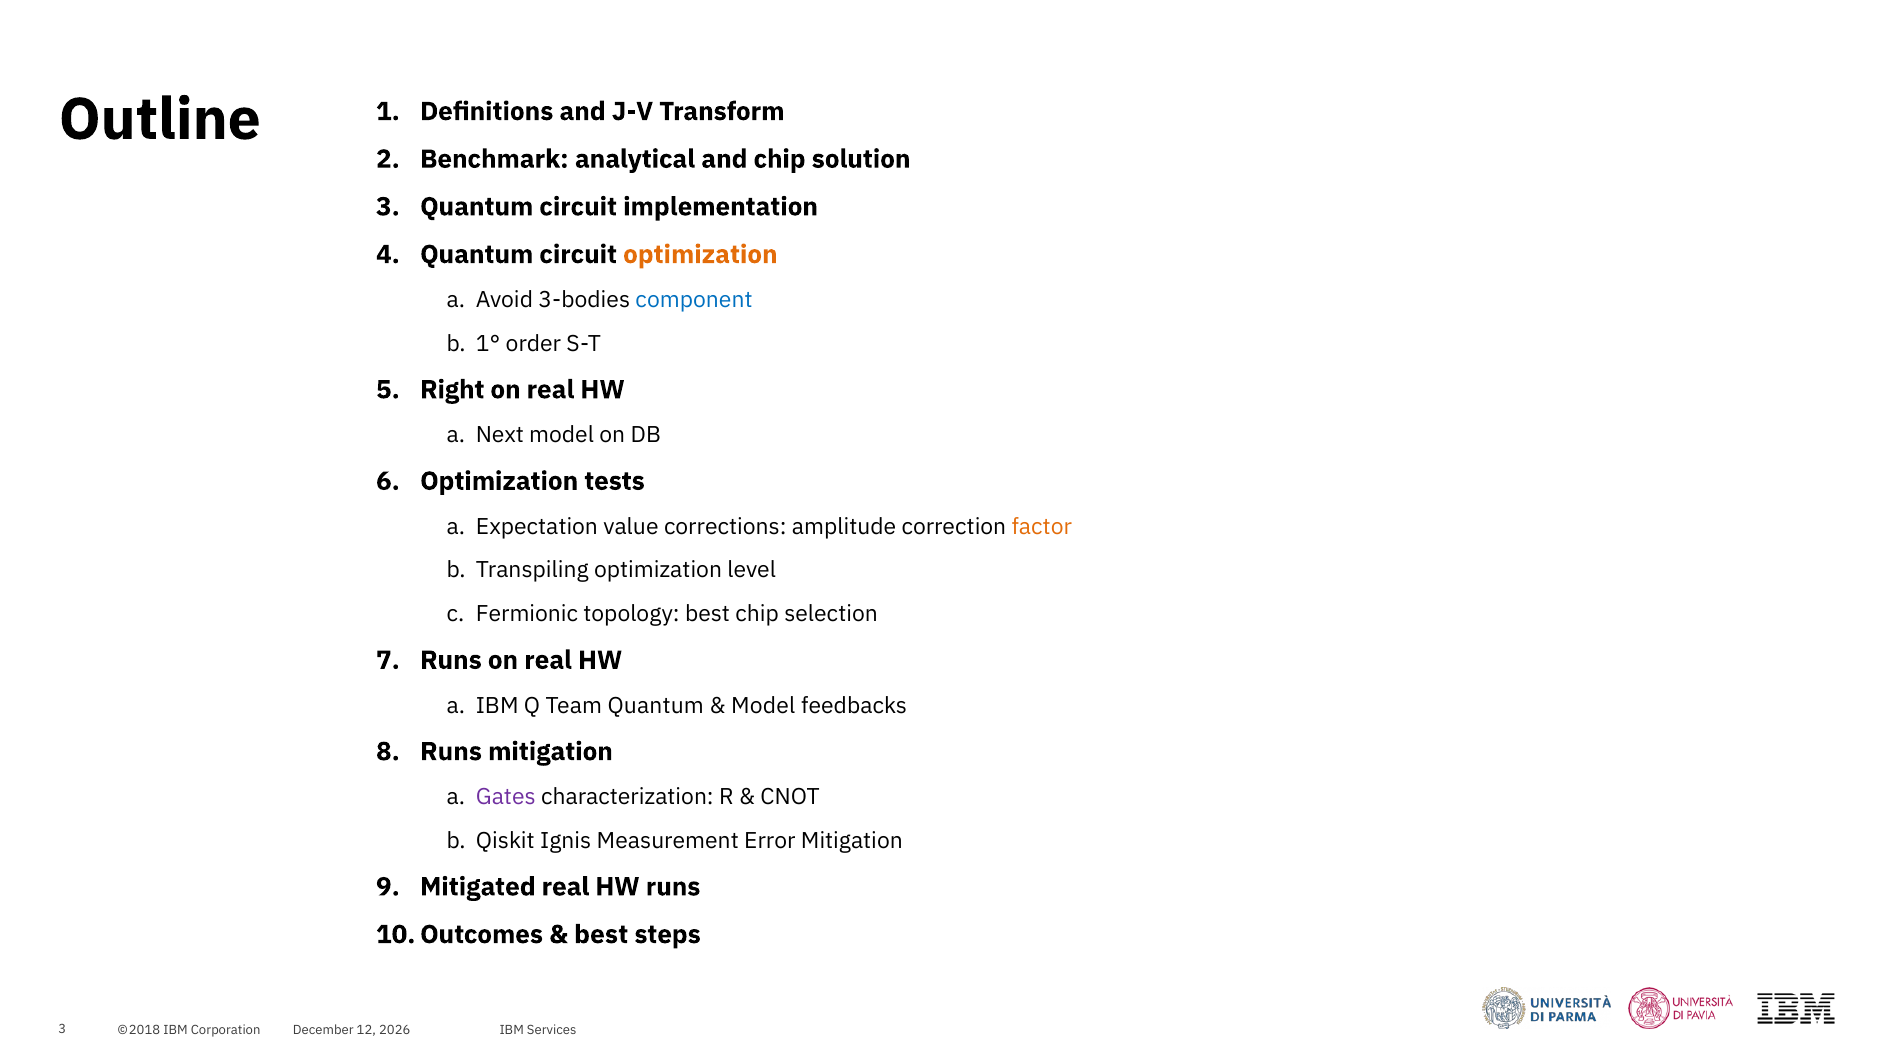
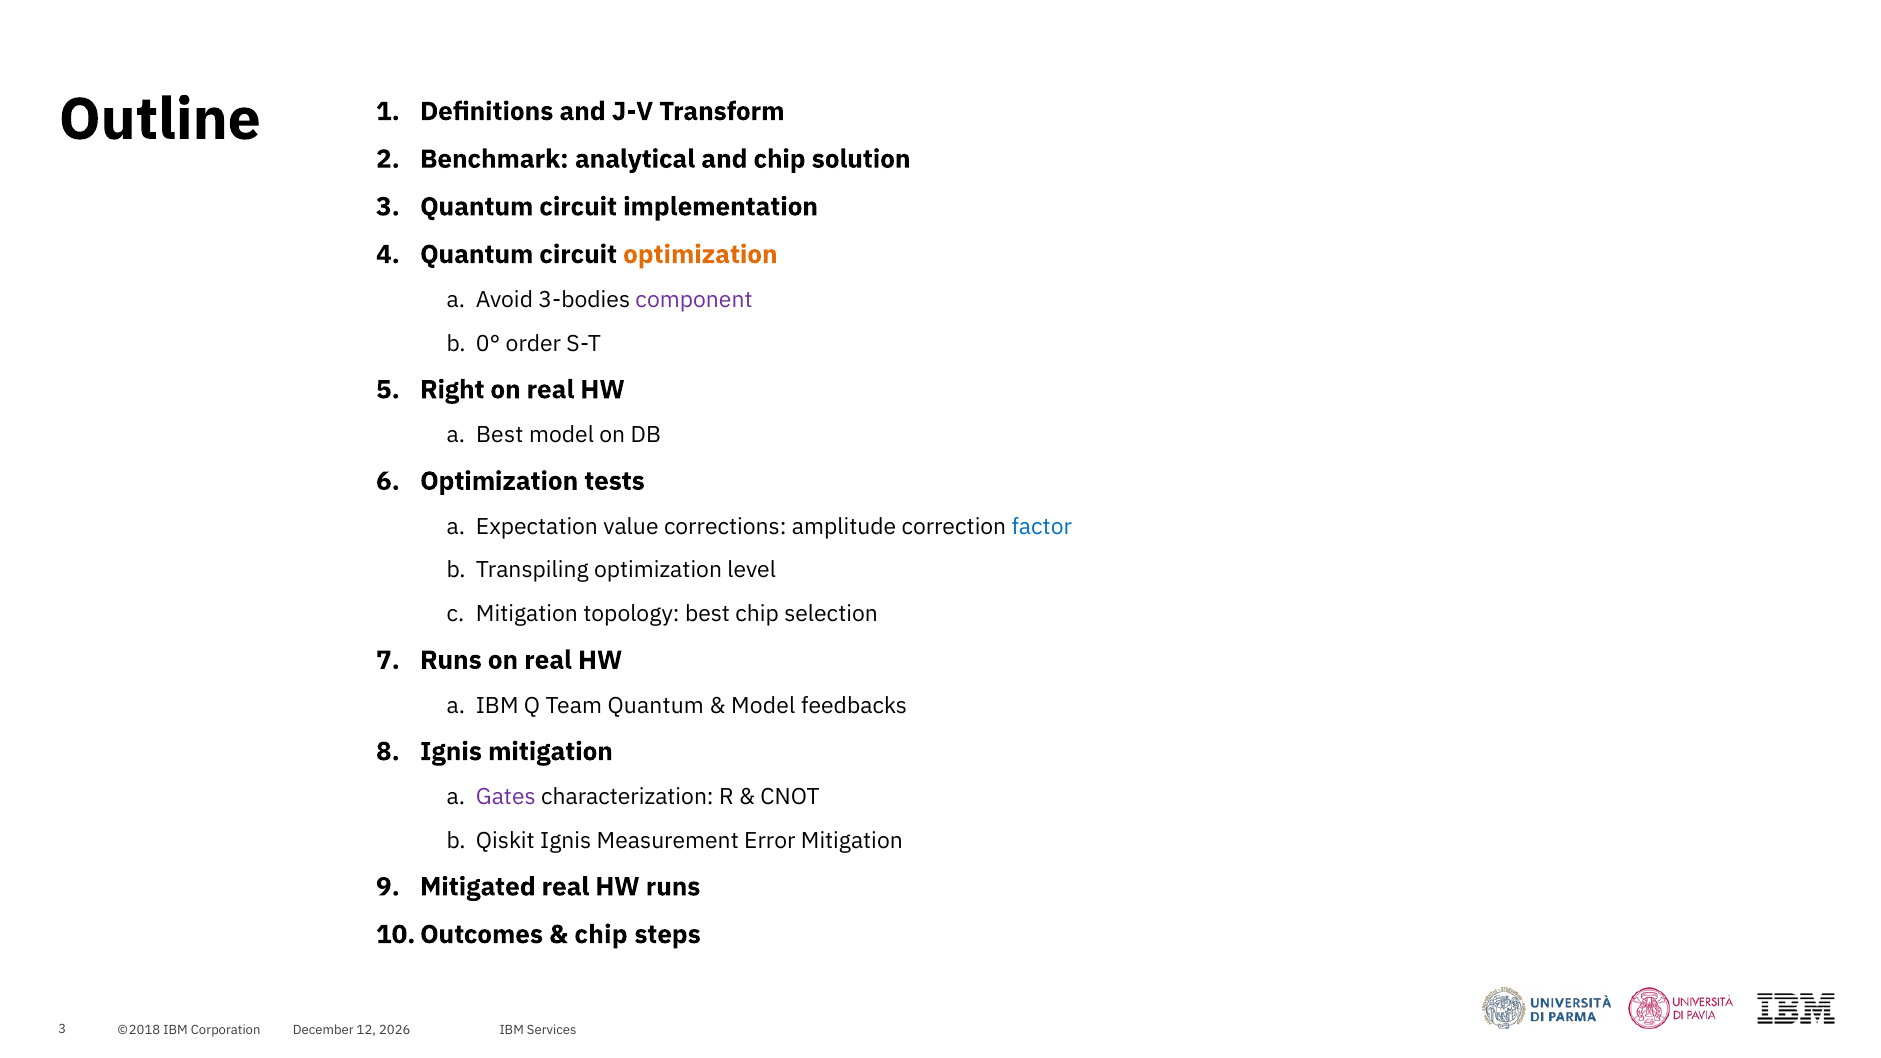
component colour: blue -> purple (694, 300)
1°: 1° -> 0° (488, 344)
Next: Next -> Best (500, 435)
factor colour: orange -> blue (1042, 527)
Fermionic: Fermionic -> Mitigation (527, 614)
Runs: Runs -> Ignis (451, 752)
best: best -> chip (601, 935)
